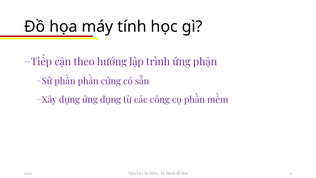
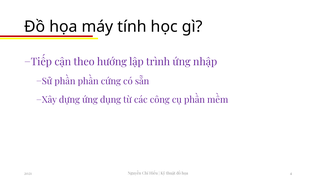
phận: phận -> nhập (205, 62)
